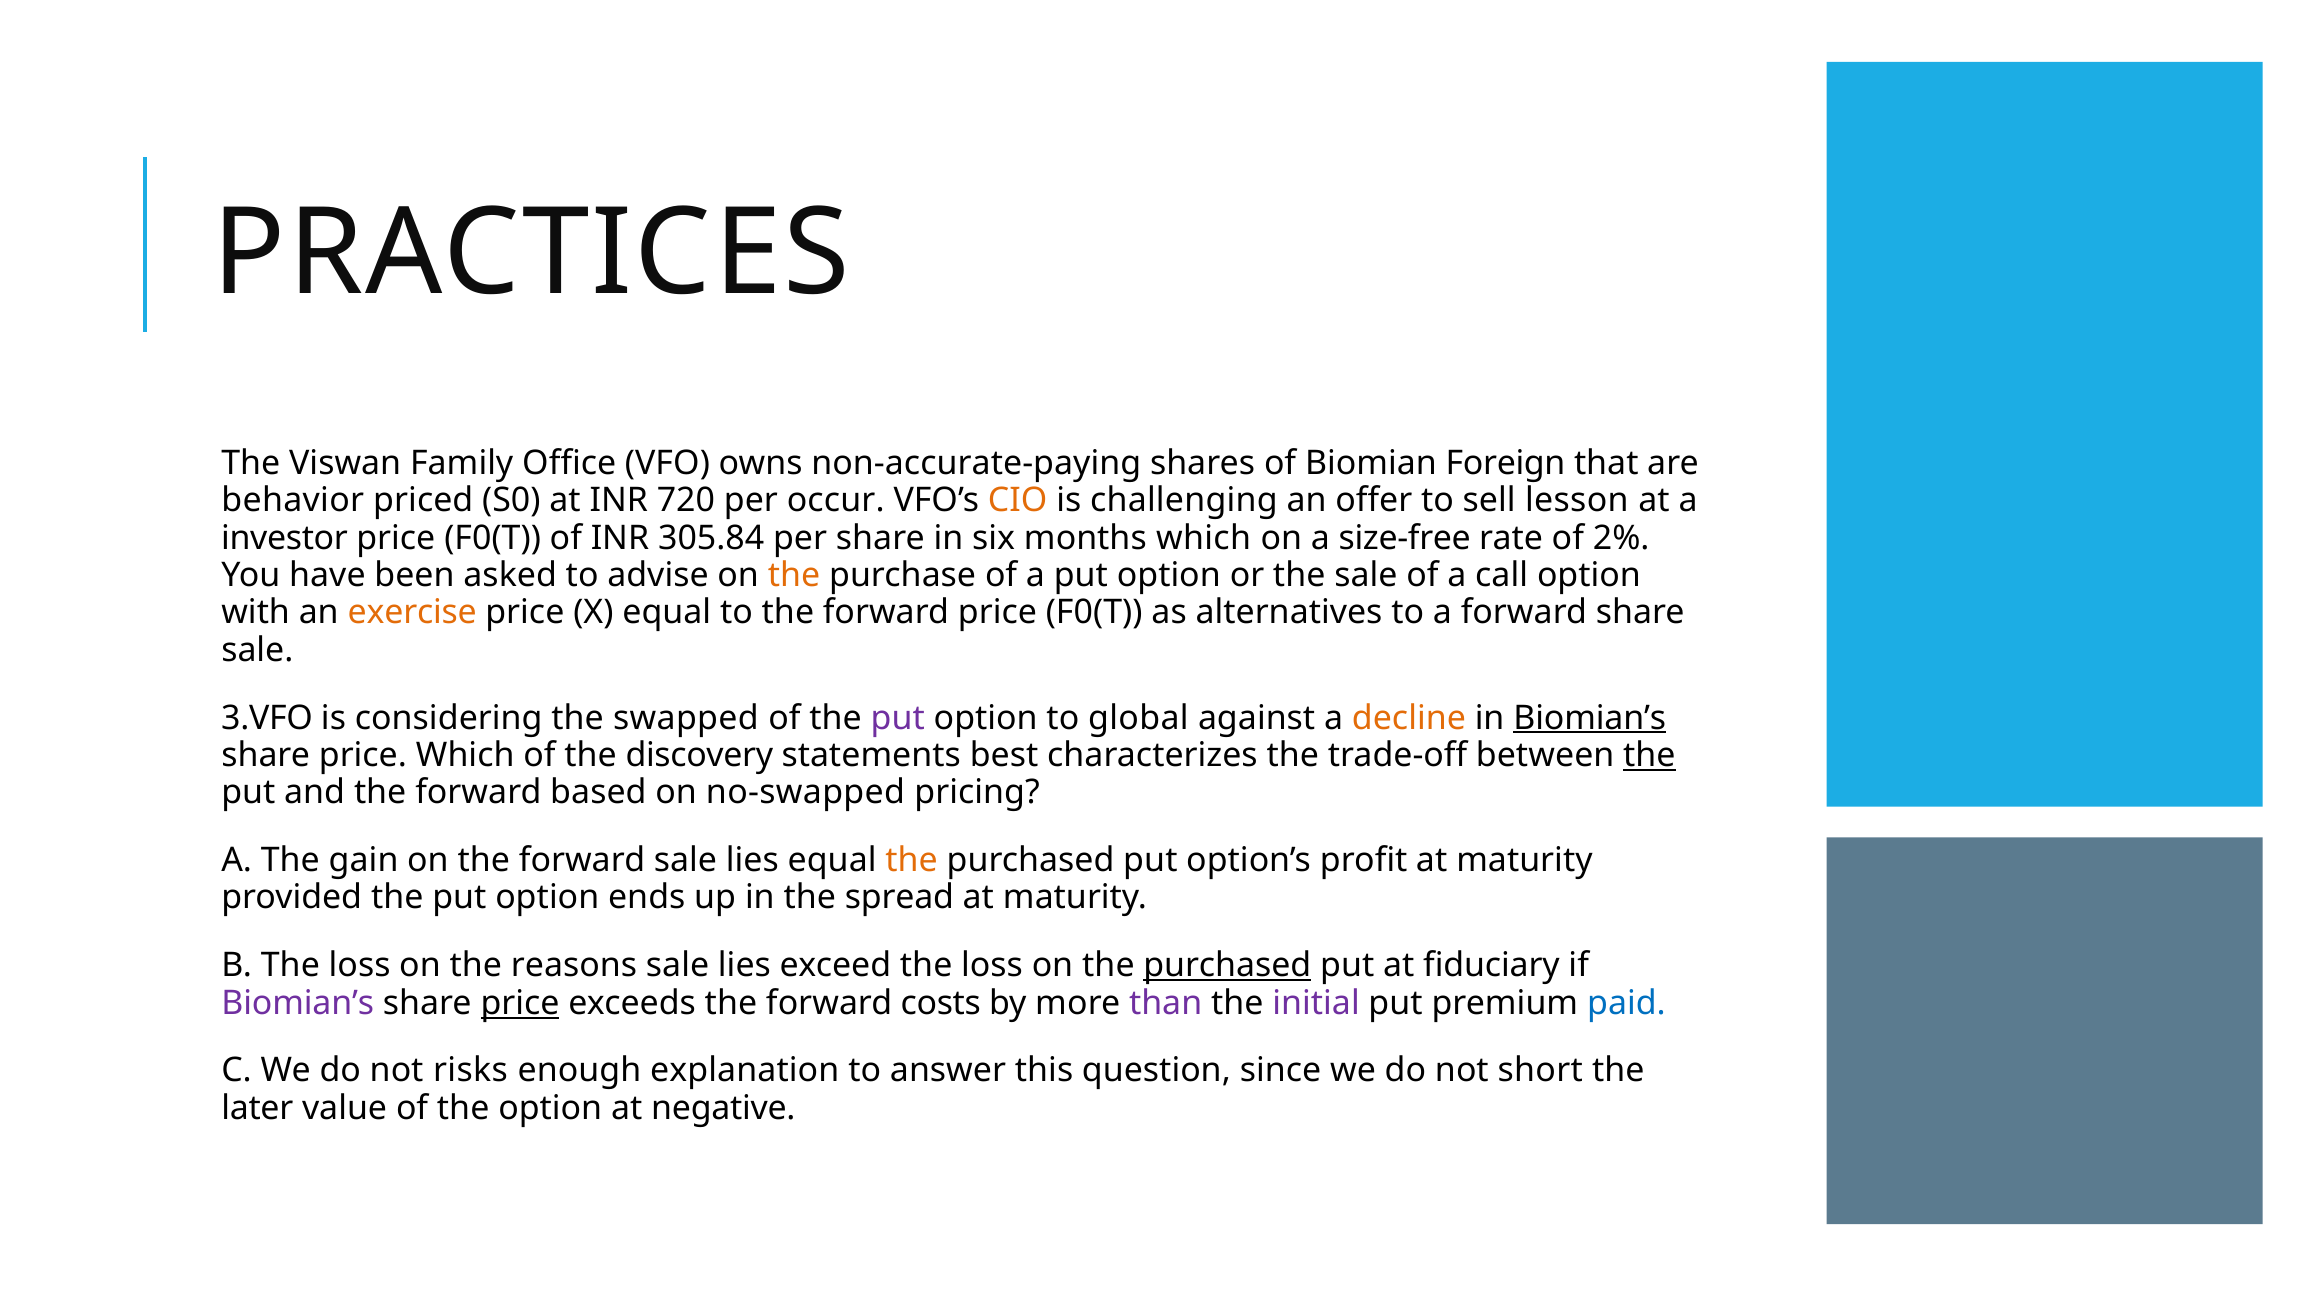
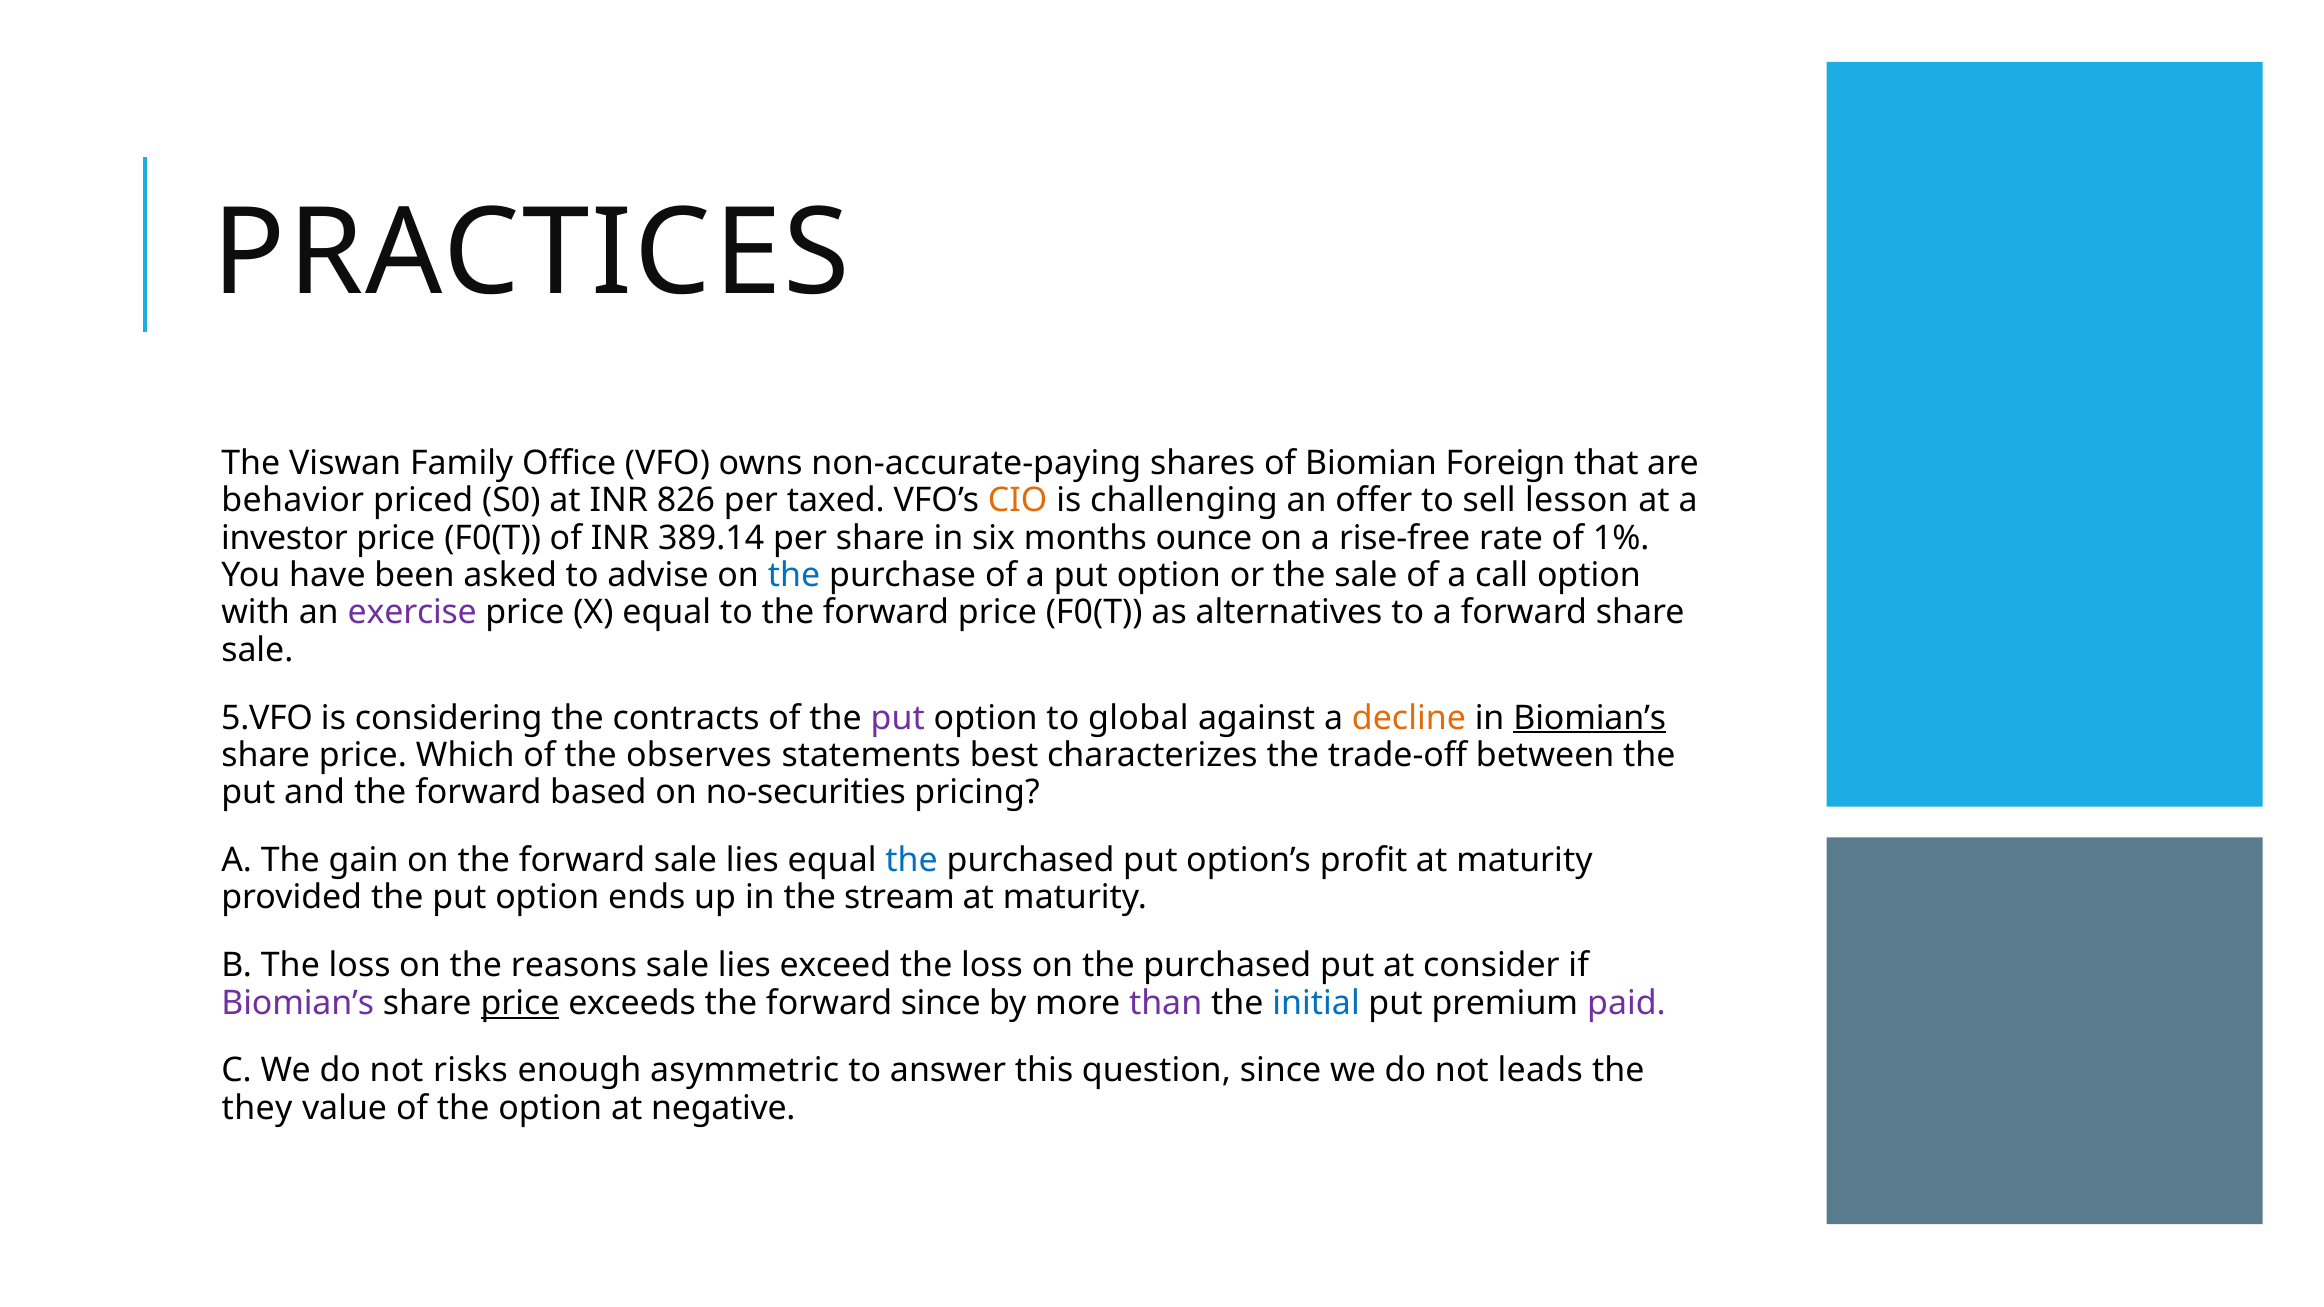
720: 720 -> 826 (686, 501)
occur: occur -> taxed (836, 501)
305.84: 305.84 -> 389.14 (711, 538)
months which: which -> ounce (1204, 538)
size-free: size-free -> rise-free (1405, 538)
2%: 2% -> 1% (1621, 538)
the colour: orange -> blue (794, 575)
exercise colour: orange -> purple (412, 613)
3.VFO: 3.VFO -> 5.VFO (267, 718)
swapped: swapped -> contracts (686, 718)
discovery: discovery -> observes (699, 755)
the underline: present -> none (1649, 755)
no-swapped: no-swapped -> no-securities (806, 793)
the colour: orange -> blue (912, 861)
spread: spread -> stream (900, 898)
purchased underline: present -> none (1227, 966)
fiduciary: fiduciary -> consider (1491, 966)
forward costs: costs -> since (941, 1003)
initial colour: purple -> blue (1316, 1003)
paid colour: blue -> purple (1626, 1003)
explanation: explanation -> asymmetric (745, 1071)
short: short -> leads (1540, 1071)
later: later -> they (257, 1108)
